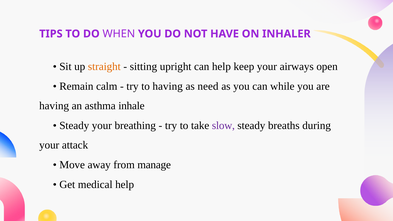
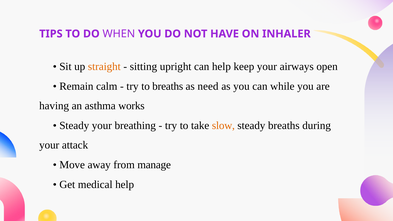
to having: having -> breaths (168, 86)
inhale: inhale -> works (131, 106)
slow colour: purple -> orange (223, 126)
